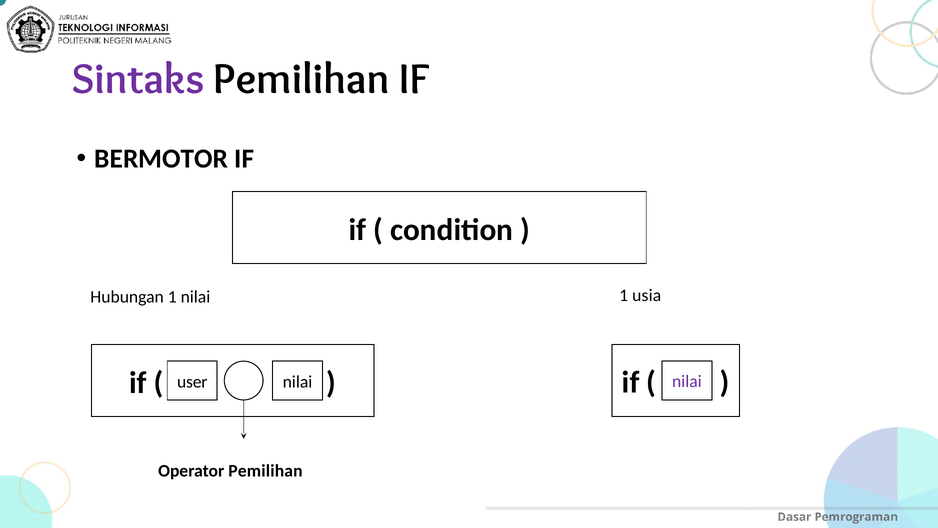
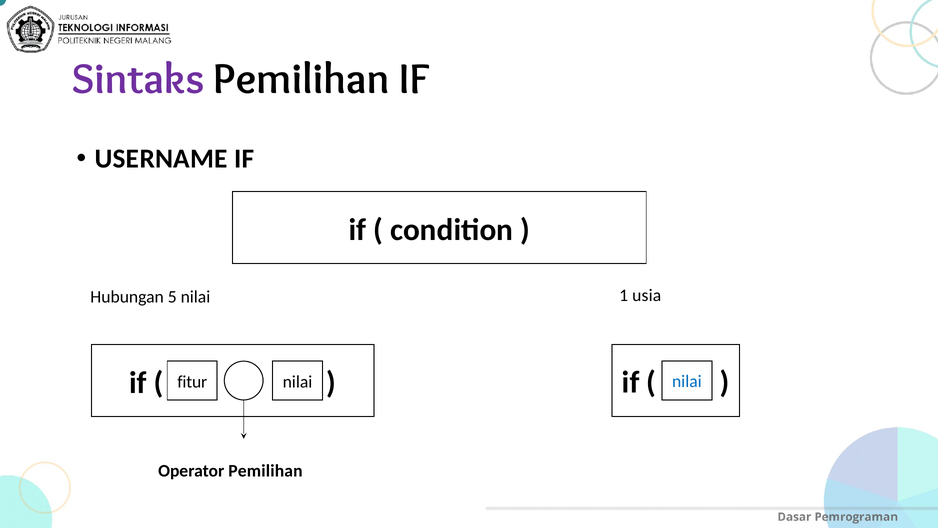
BERMOTOR: BERMOTOR -> USERNAME (161, 159)
Hubungan 1: 1 -> 5 (172, 297)
nilai colour: purple -> blue (687, 381)
user: user -> fitur (192, 382)
